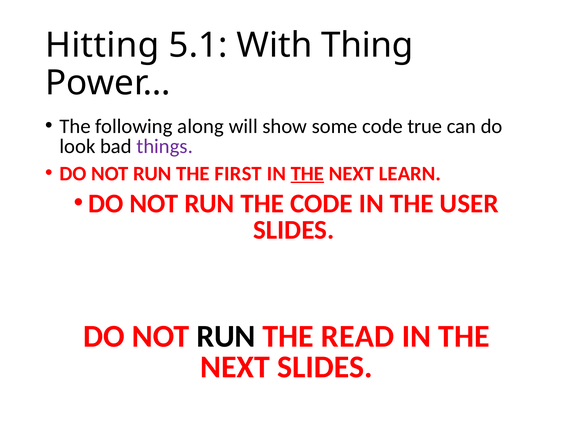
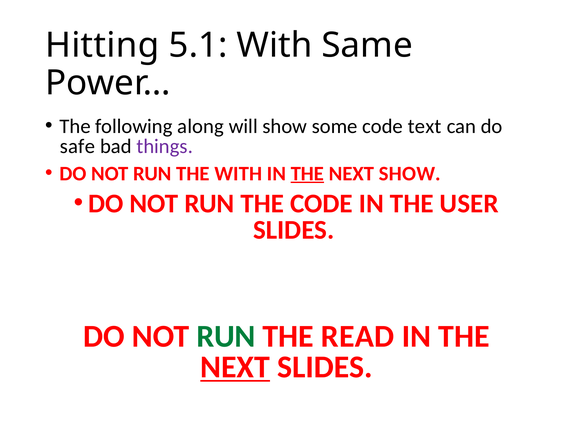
Thing: Thing -> Same (367, 45)
true: true -> text (425, 127)
look: look -> safe (77, 147)
THE FIRST: FIRST -> WITH (238, 174)
NEXT LEARN: LEARN -> SHOW (410, 174)
RUN colour: black -> green (226, 337)
NEXT underline: none -> present (235, 368)
